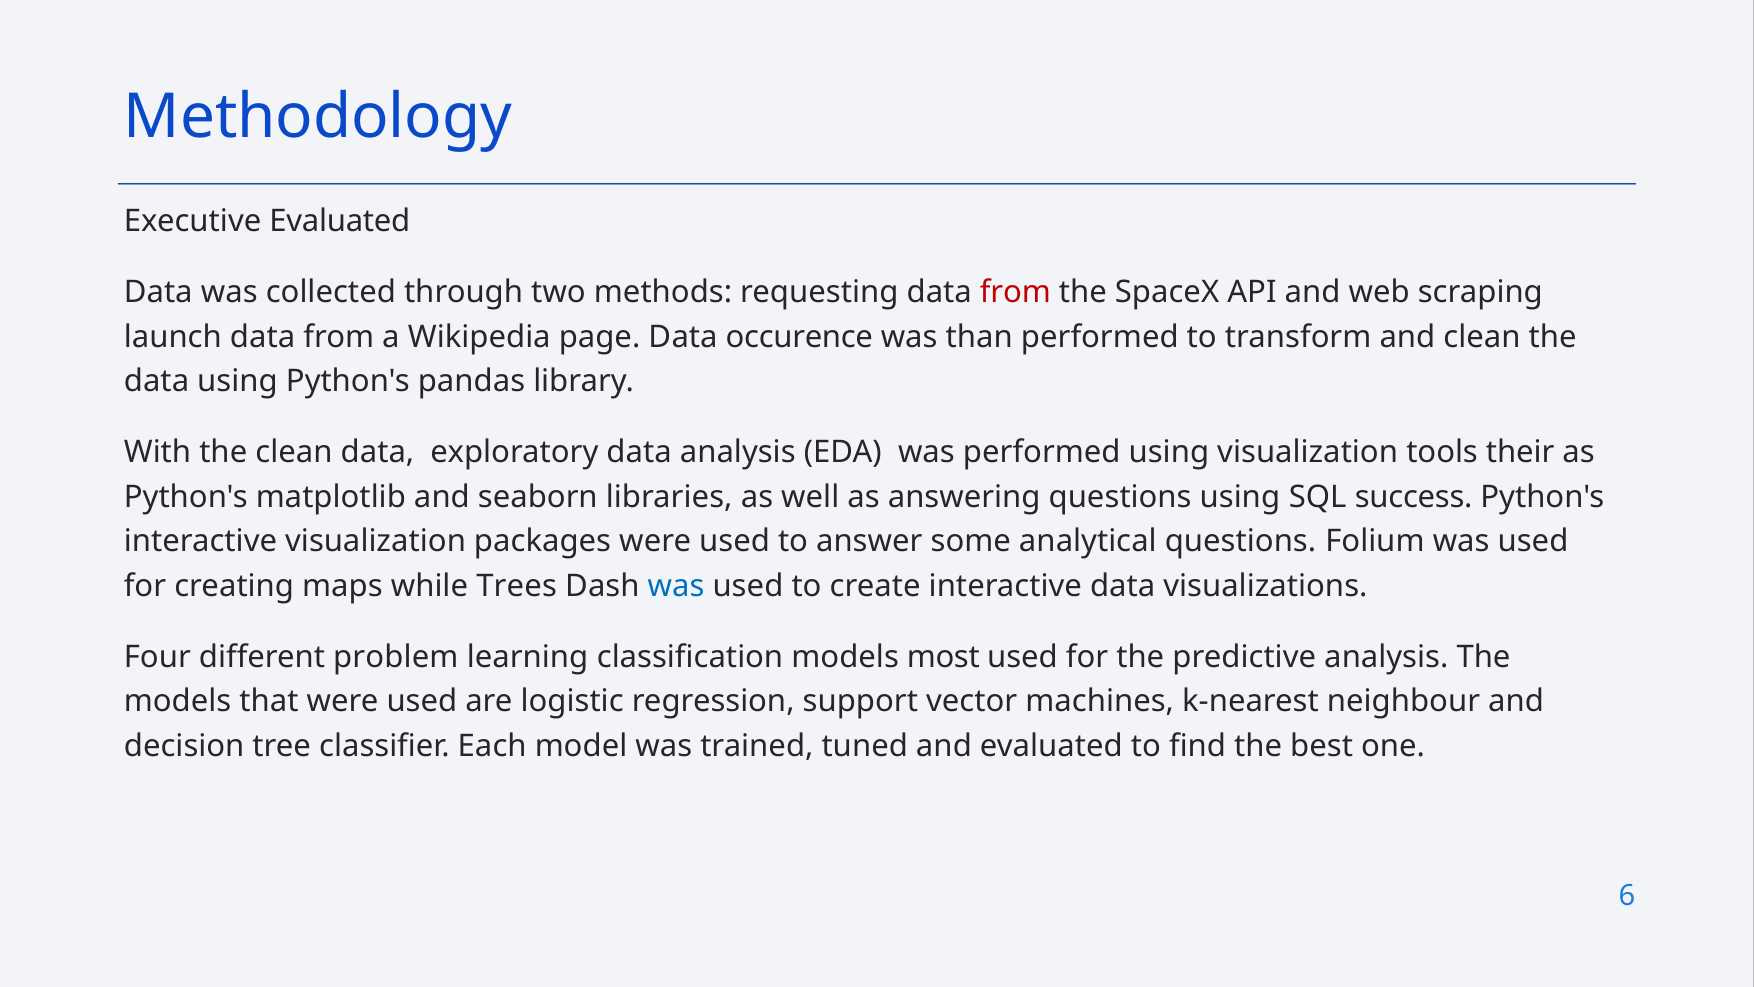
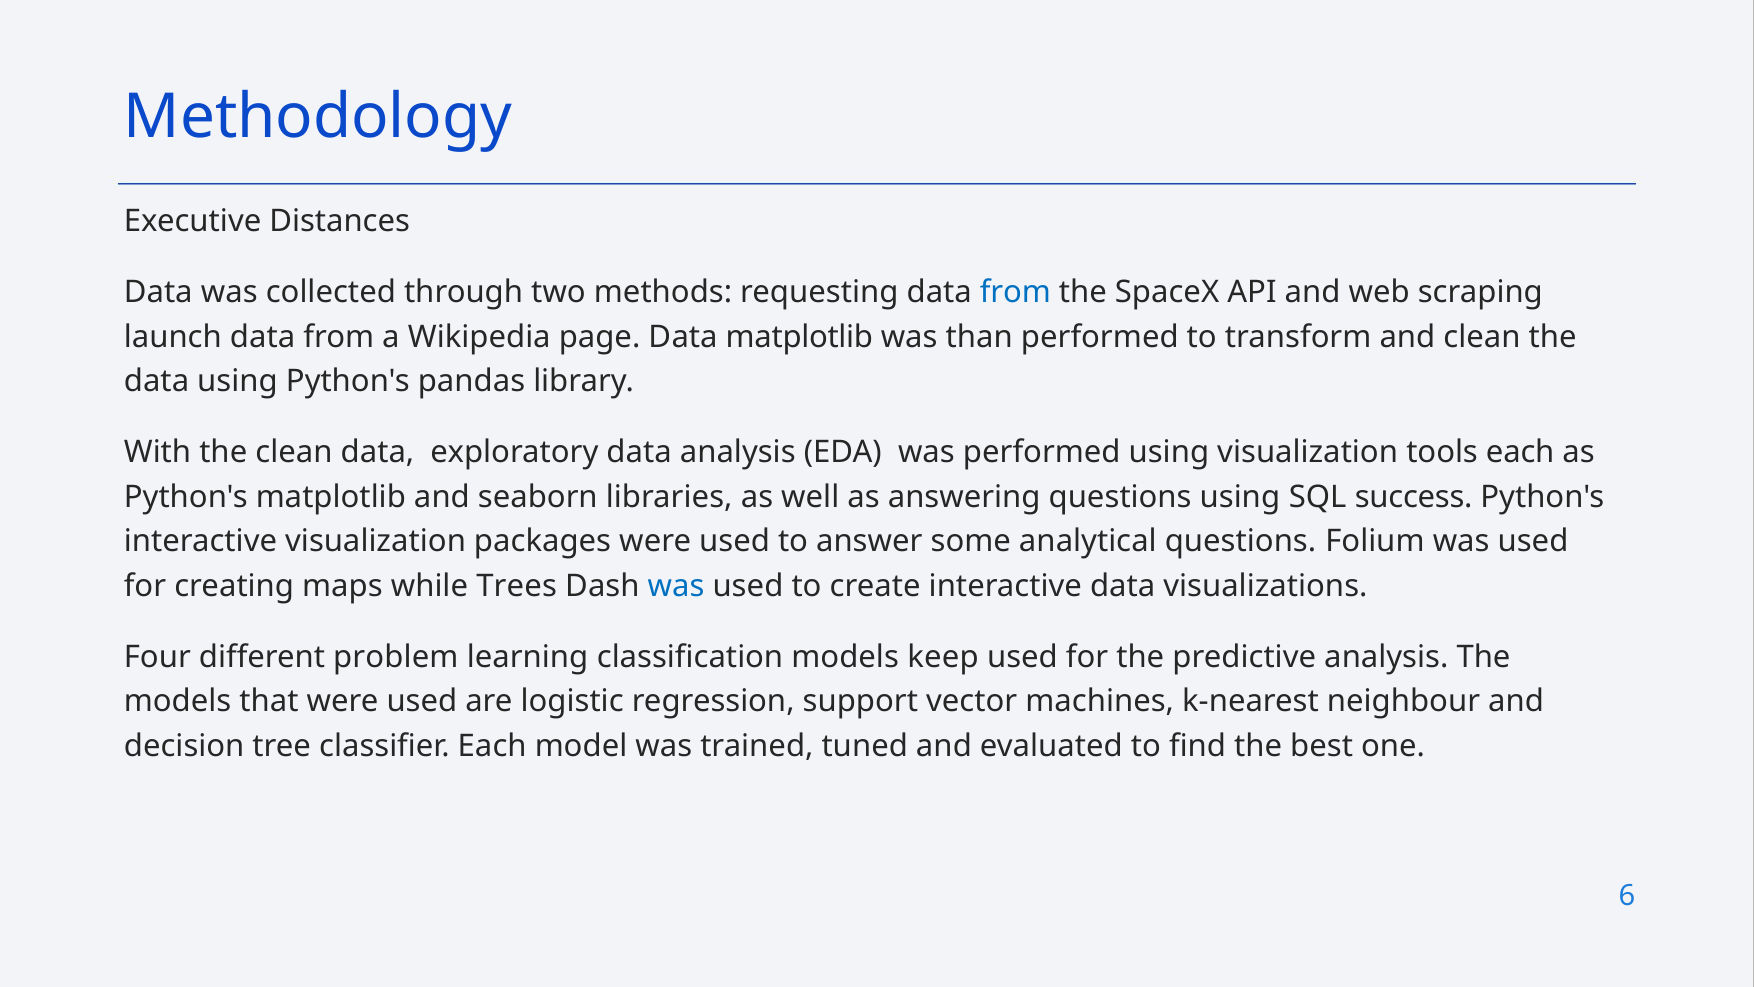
Executive Evaluated: Evaluated -> Distances (340, 221)
from colour: red -> blue (1015, 292)
Data occurence: occurence -> matplotlib (799, 337)
tools their: their -> each (1520, 452)
most: most -> keep (943, 657)
